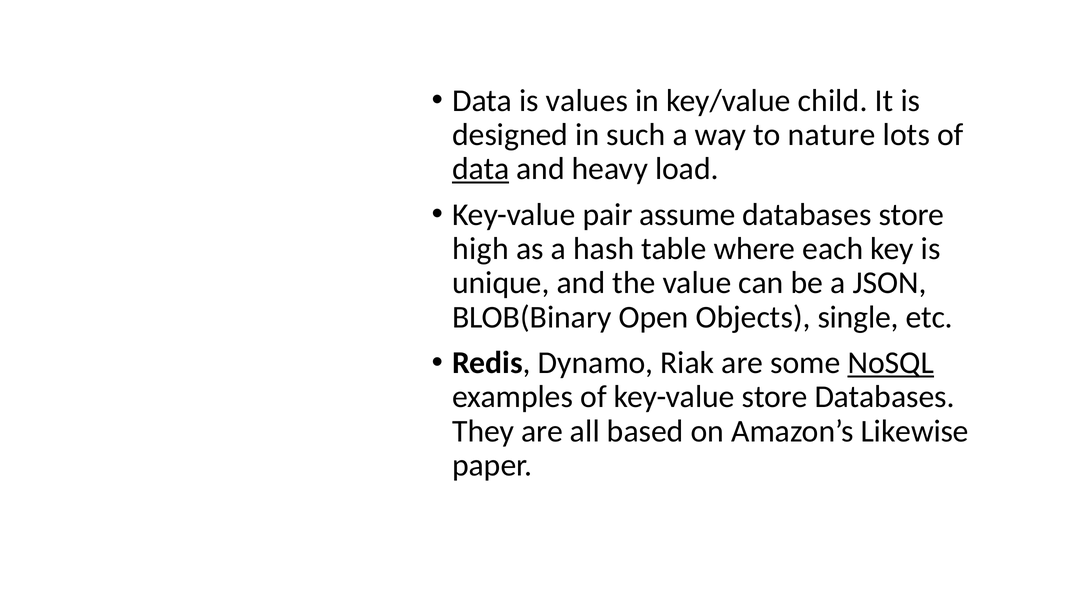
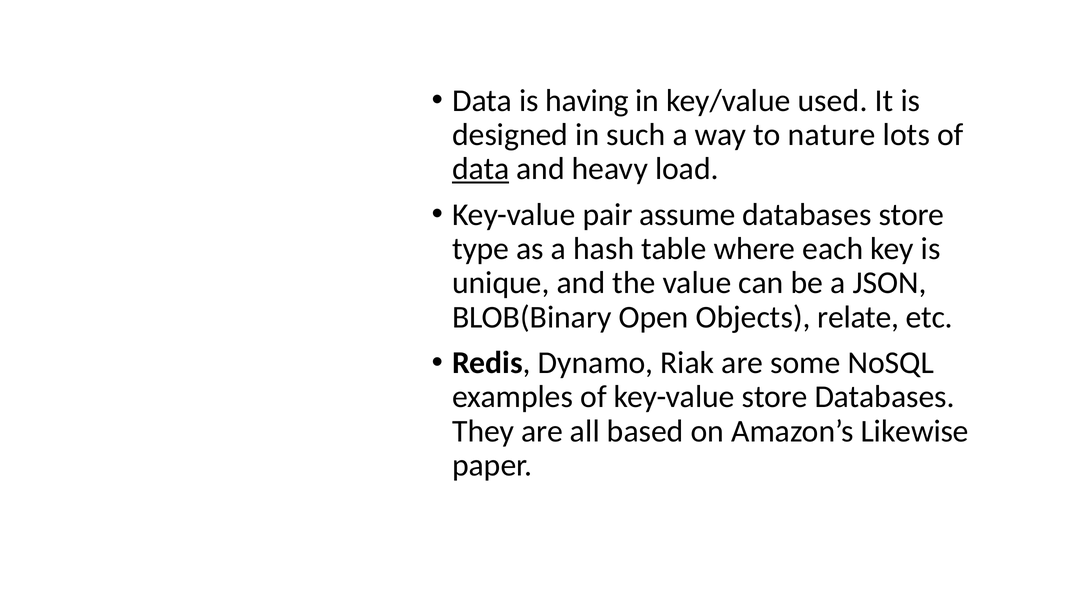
values: values -> having (587, 101)
child: child -> used (833, 101)
high: high -> type (481, 249)
single: single -> relate (858, 317)
NoSQL underline: present -> none (891, 363)
